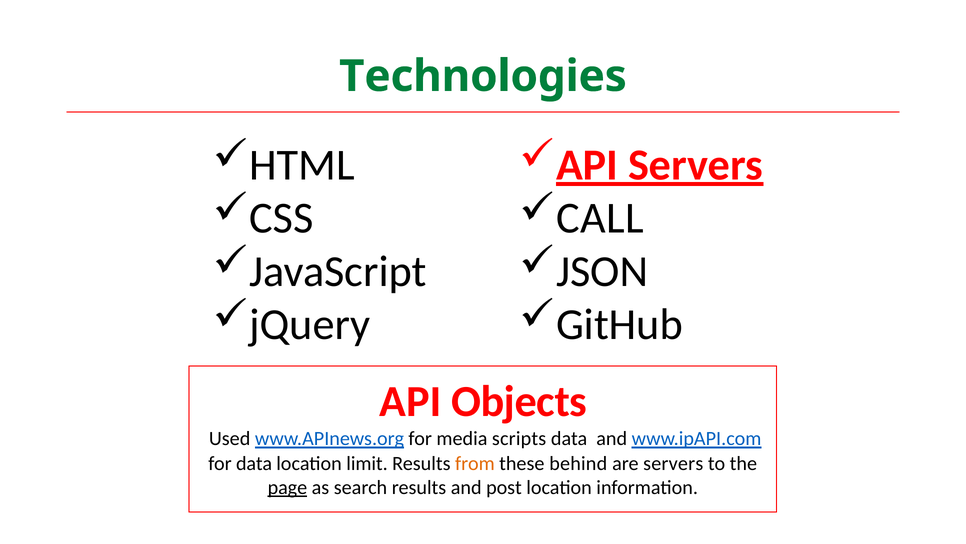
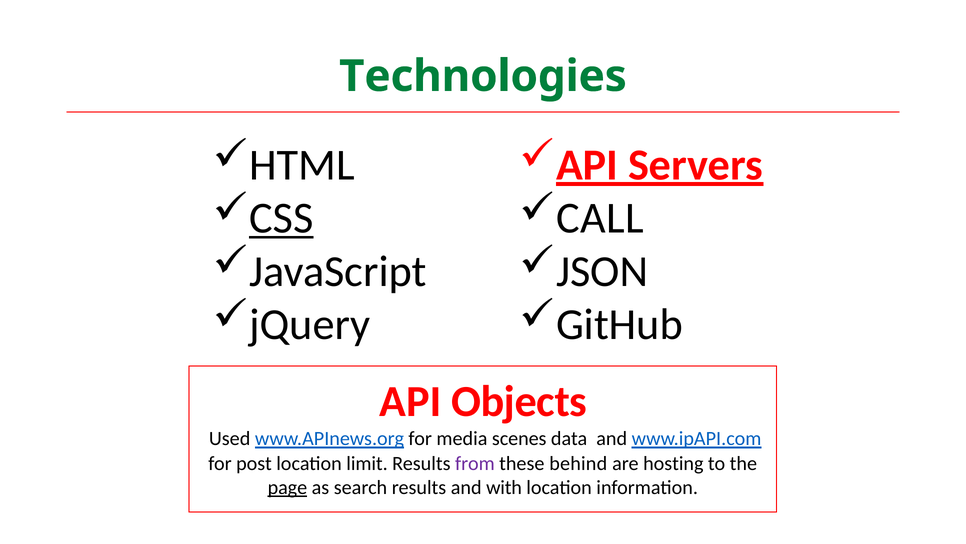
CSS underline: none -> present (281, 218)
scripts: scripts -> scenes (519, 438)
for data: data -> post (254, 463)
from colour: orange -> purple (475, 463)
are servers: servers -> hosting (673, 463)
post: post -> with (504, 487)
